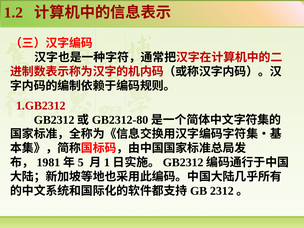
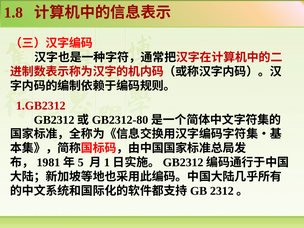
1.2: 1.2 -> 1.8 (13, 13)
